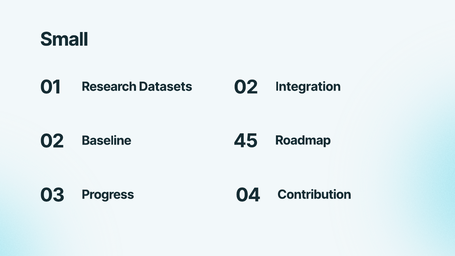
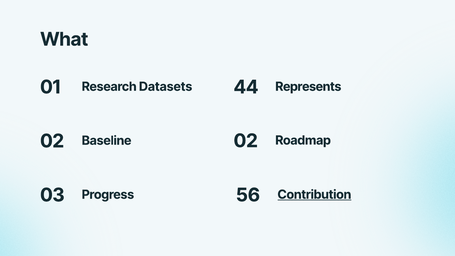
Small: Small -> What (64, 39)
01 02: 02 -> 44 (246, 87)
Integration: Integration -> Represents (308, 87)
02 45: 45 -> 02 (246, 141)
04: 04 -> 56 (248, 195)
Contribution underline: none -> present (314, 195)
